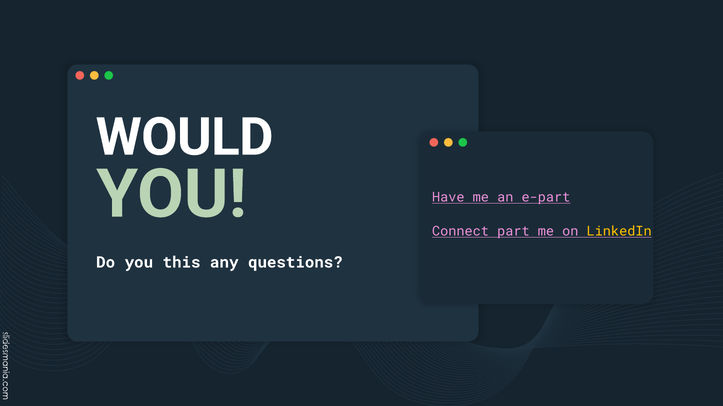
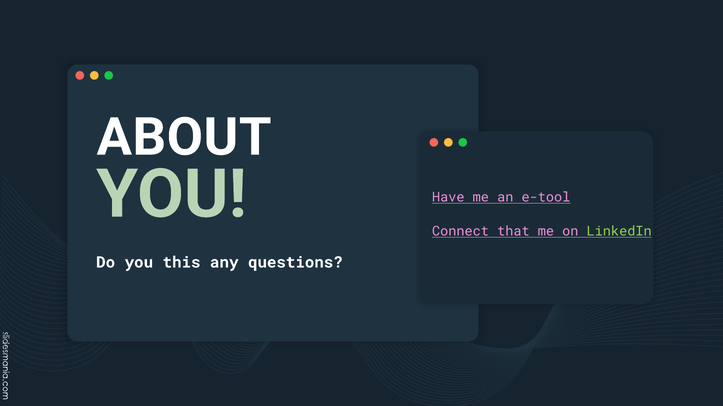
WOULD: WOULD -> ABOUT (184, 138)
e-part: e-part -> e-tool (546, 198)
part: part -> that (513, 232)
LinkedIn colour: yellow -> light green (619, 232)
